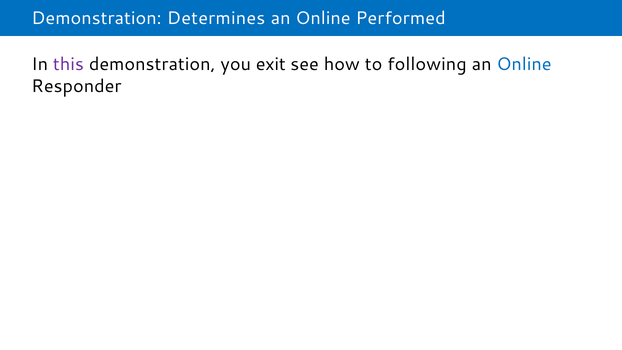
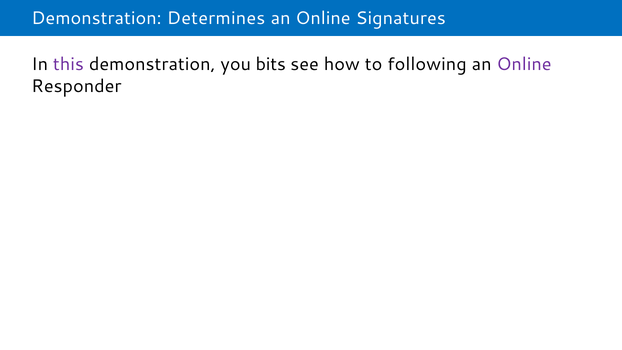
Performed: Performed -> Signatures (401, 18)
exit: exit -> bits (271, 64)
Online colour: blue -> purple (524, 64)
